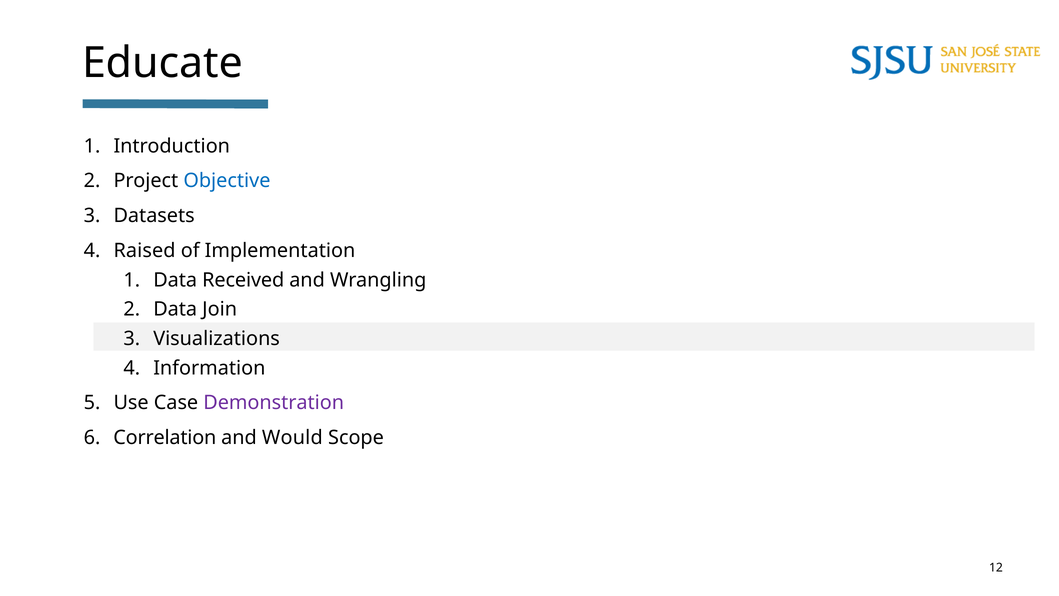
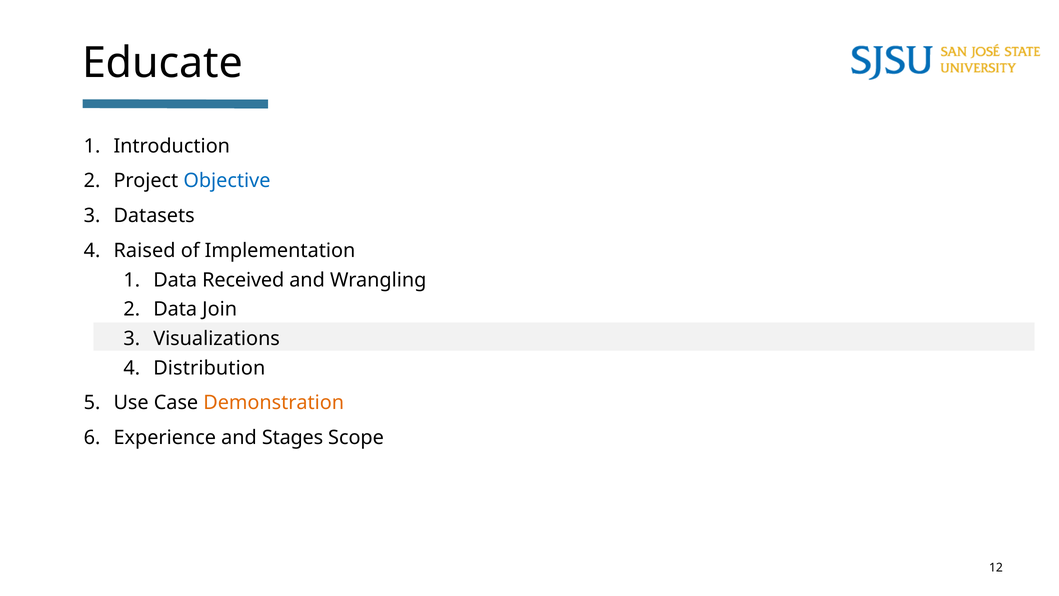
Information: Information -> Distribution (209, 368)
Demonstration colour: purple -> orange (274, 403)
Correlation: Correlation -> Experience (165, 438)
Would: Would -> Stages (293, 438)
